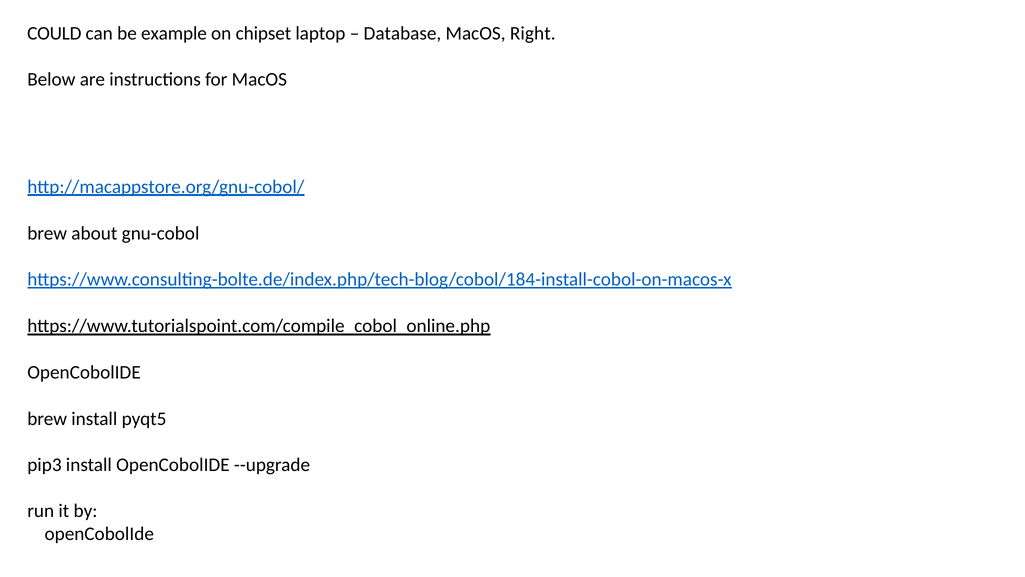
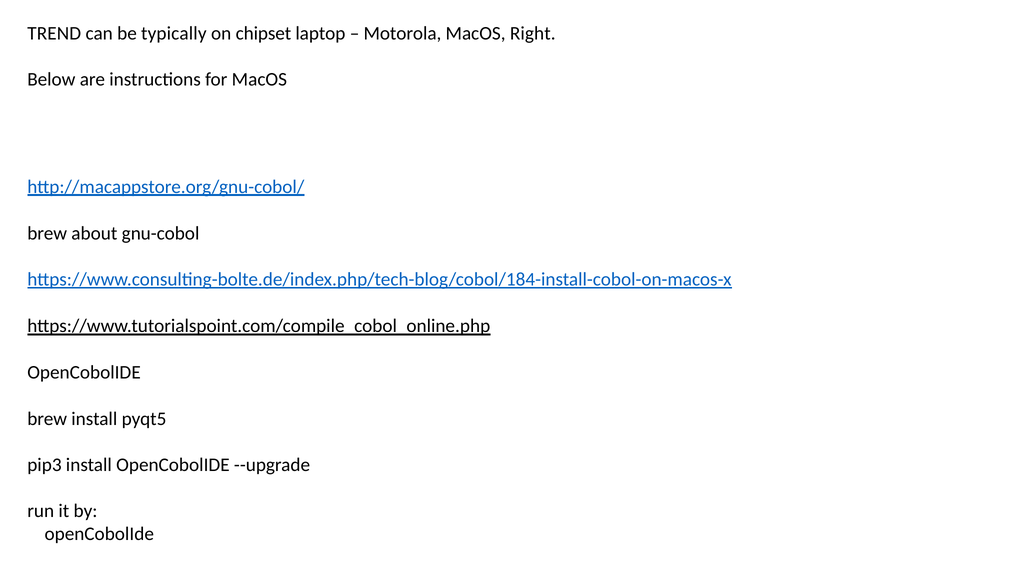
COULD: COULD -> TREND (54, 33)
example: example -> typically (174, 33)
Database: Database -> Motorola (402, 33)
